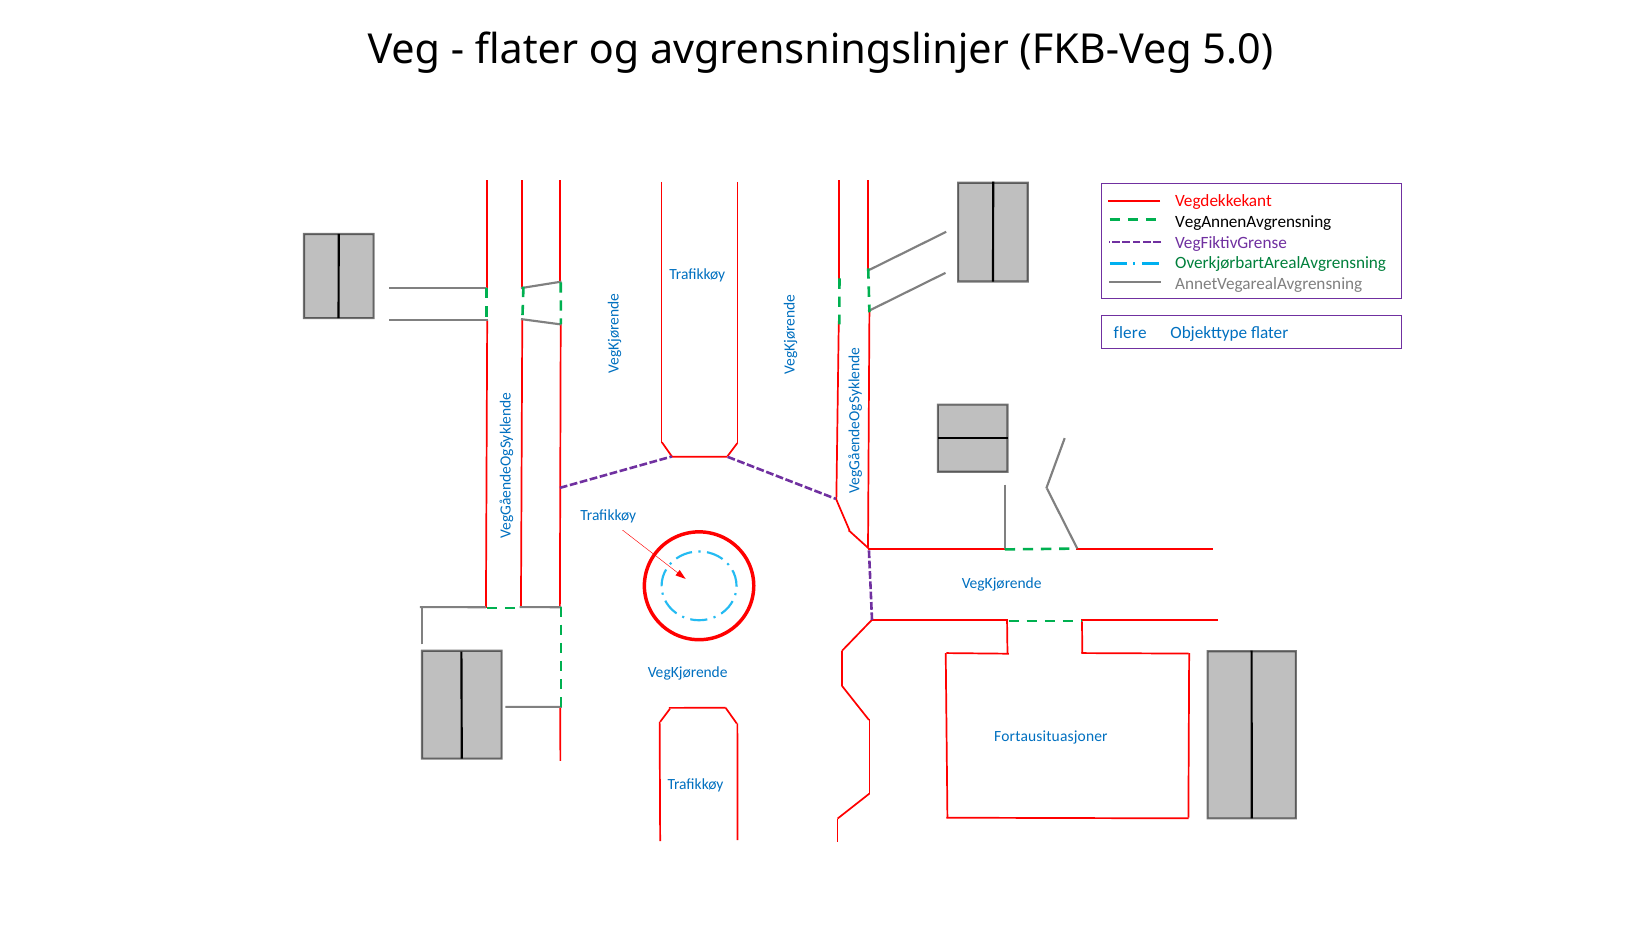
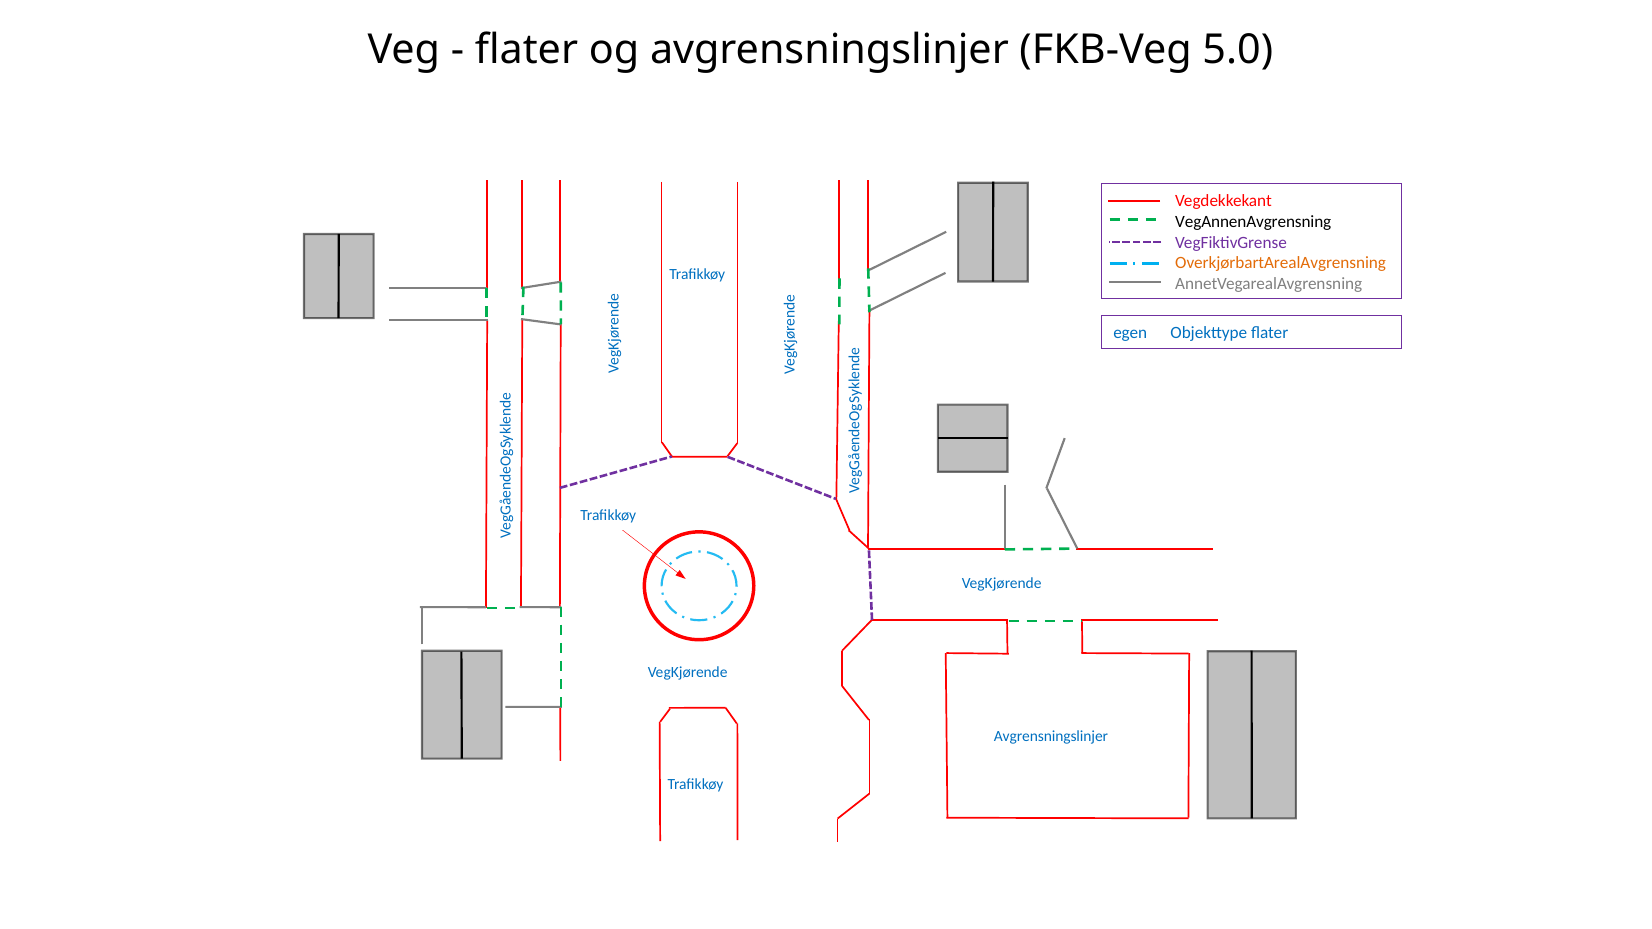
OverkjørbartArealAvgrensning colour: green -> orange (1281, 263)
flere: flere -> egen (1130, 333)
Fortausituasjoner: Fortausituasjoner -> Avgrensningslinjer (1051, 737)
